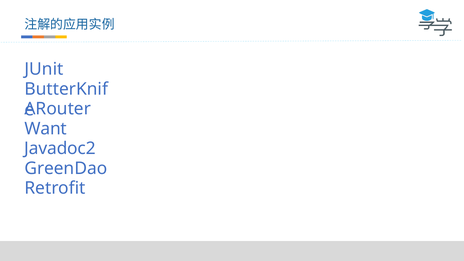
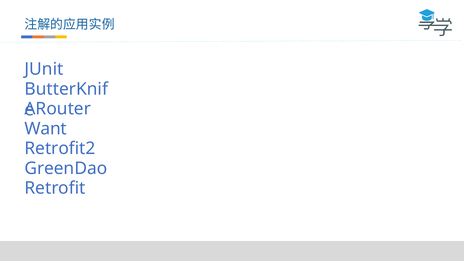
Javadoc2: Javadoc2 -> Retrofit2 (60, 148)
